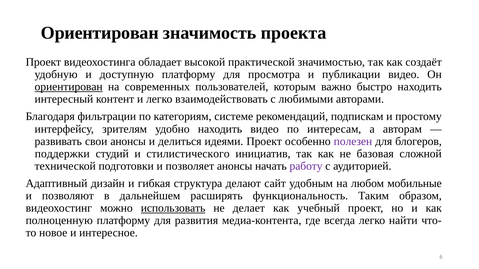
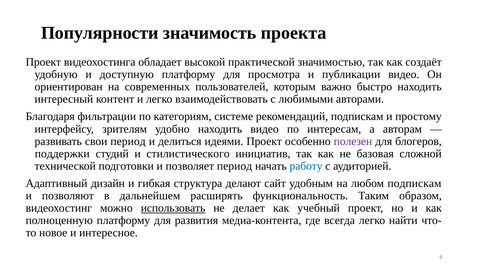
Ориентирован: Ориентирован -> Популярности (100, 33)
ориентирован underline: present -> none (69, 87)
свои анонсы: анонсы -> период (128, 142)
позволяет анонсы: анонсы -> период (235, 166)
работу colour: purple -> blue (306, 166)
любом мобильные: мобильные -> подпискам (414, 184)
